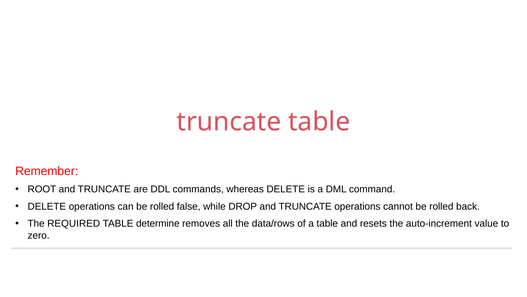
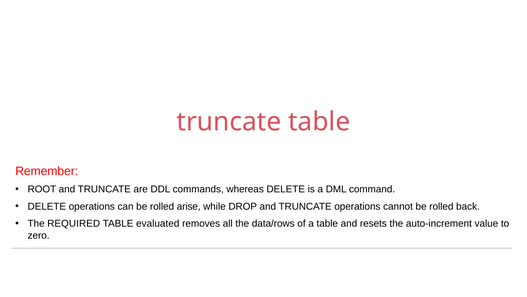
false: false -> arise (189, 206)
determine: determine -> evaluated (158, 223)
